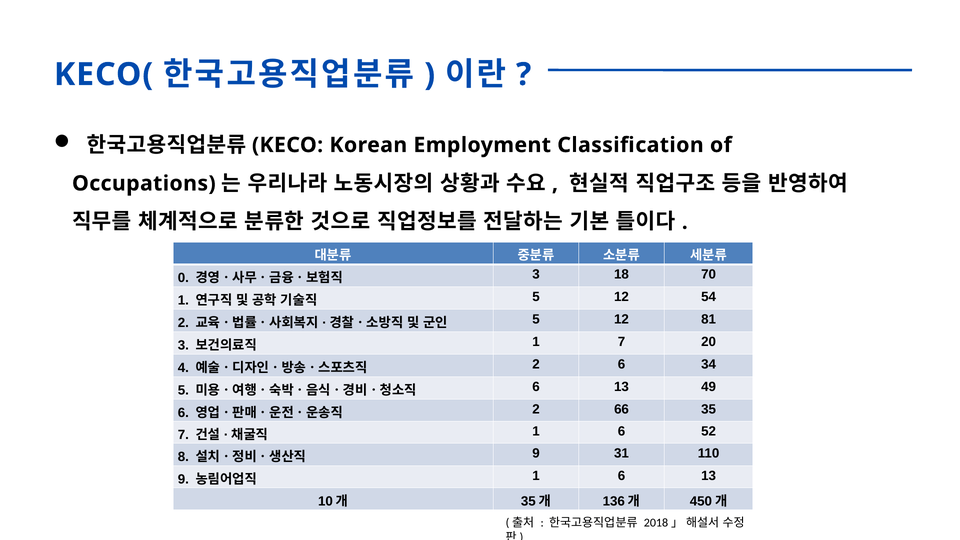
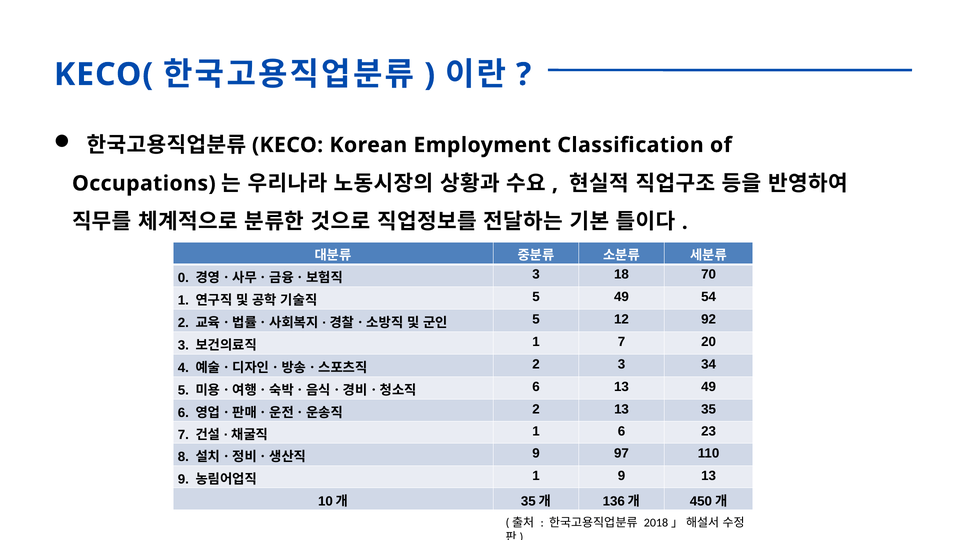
12: 12 -> 49 (621, 297)
81: 81 -> 92 (709, 319)
2 6: 6 -> 3 (621, 364)
2 66: 66 -> 13 (622, 409)
52: 52 -> 23 (709, 431)
31: 31 -> 97 (621, 454)
6: 6 -> 9 (621, 476)
